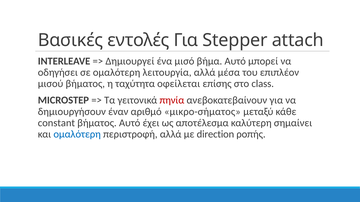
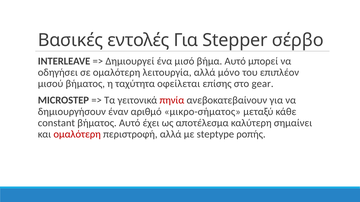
attach: attach -> σέρβο (298, 40)
μέσα: μέσα -> μόνο (229, 73)
class: class -> gear (263, 84)
ομαλότερη colour: blue -> red (77, 135)
direction: direction -> steptype (215, 135)
